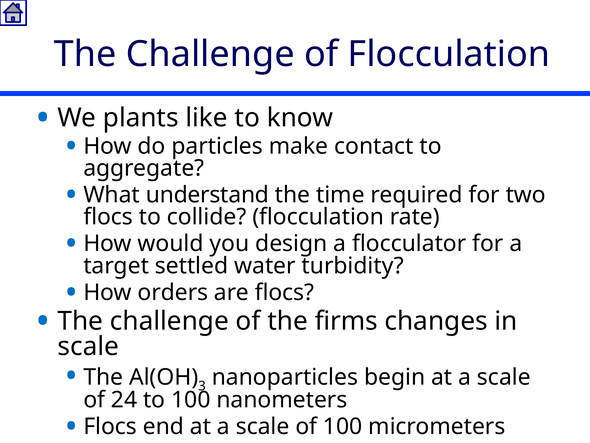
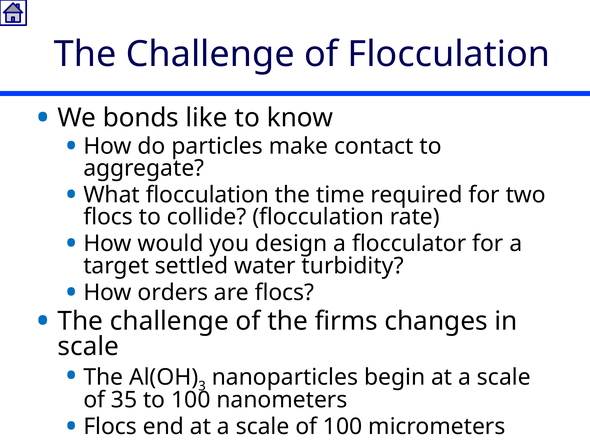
plants: plants -> bonds (141, 118)
What understand: understand -> flocculation (207, 195)
24: 24 -> 35 (124, 399)
